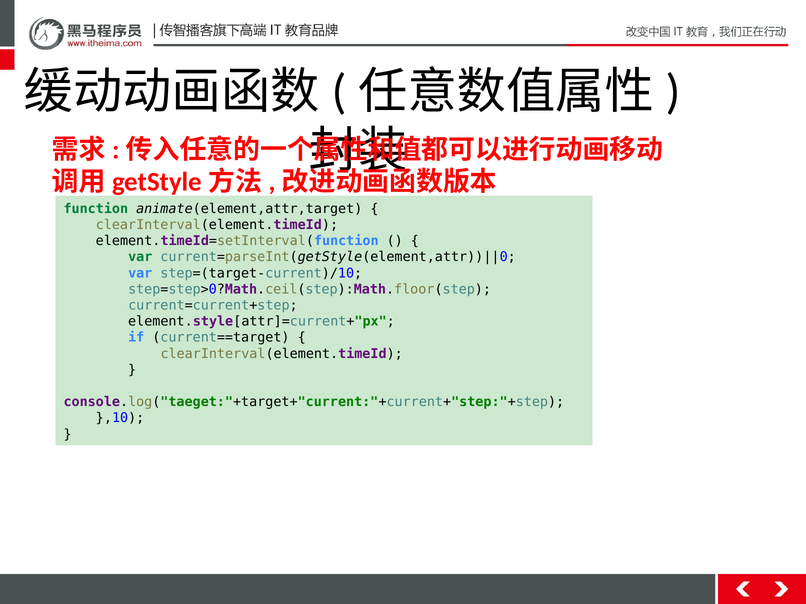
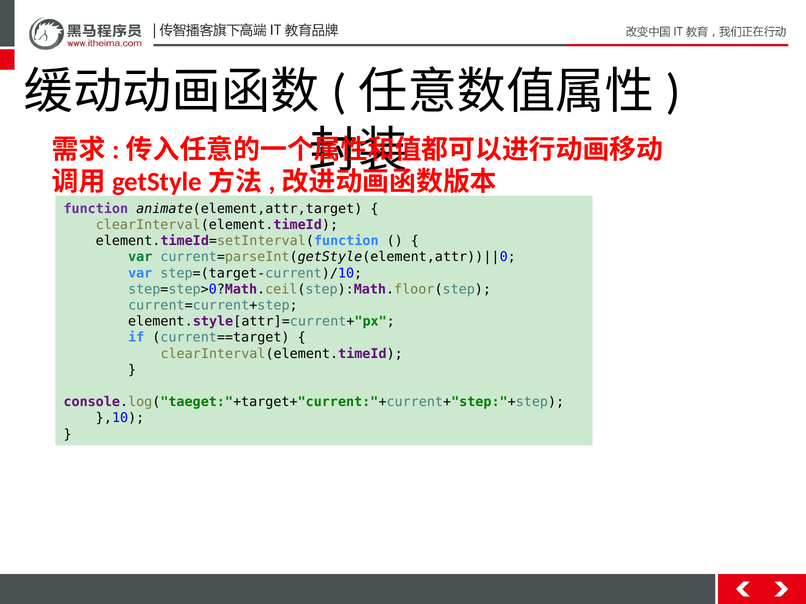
function colour: green -> purple (96, 209)
